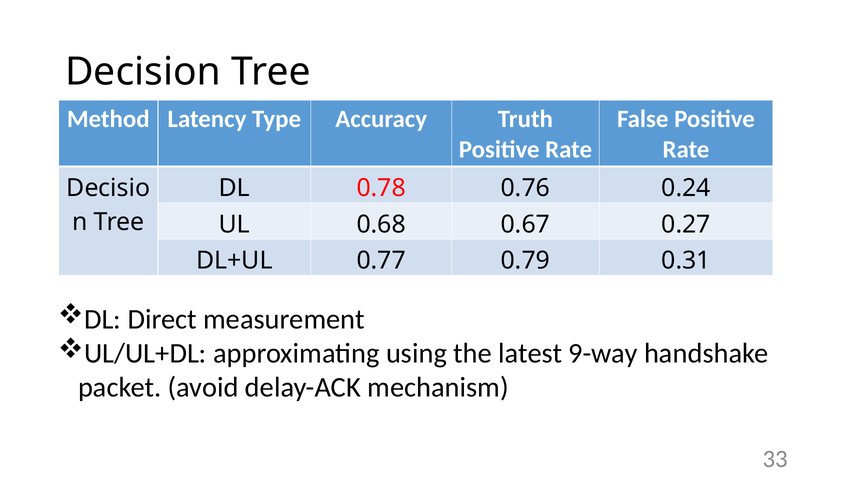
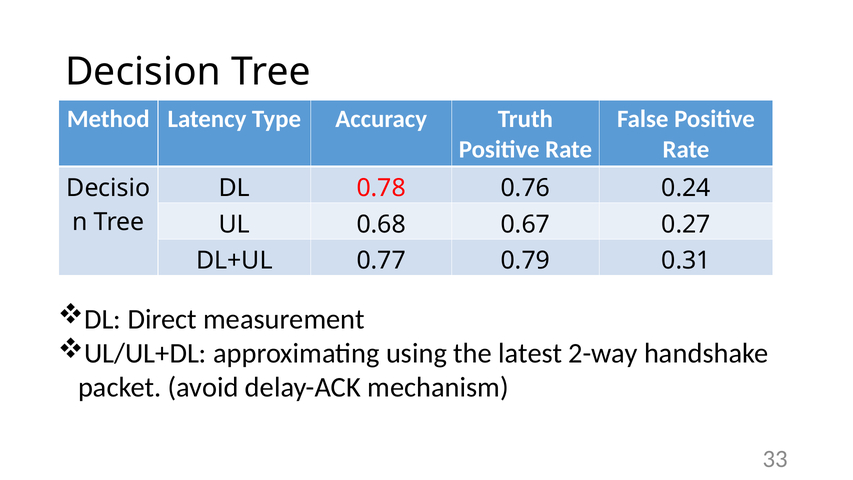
9-way: 9-way -> 2-way (603, 353)
